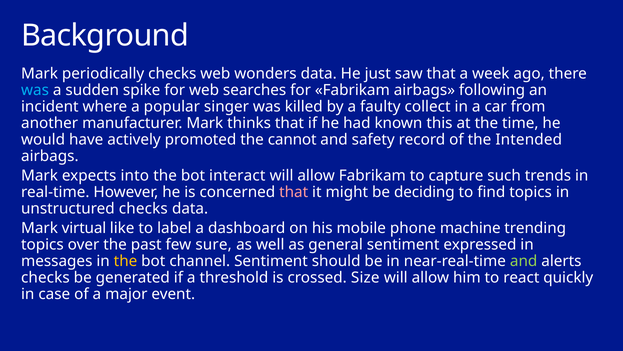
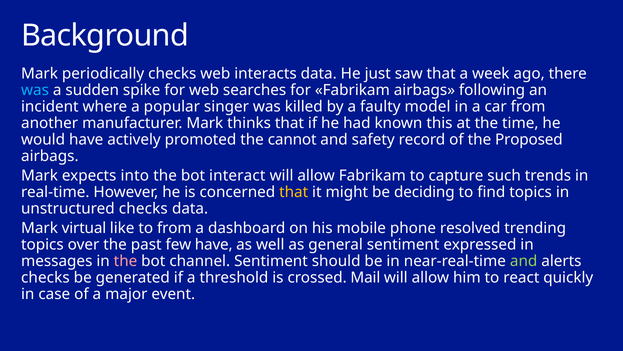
wonders: wonders -> interacts (266, 73)
collect: collect -> model (428, 106)
Intended: Intended -> Proposed (529, 139)
that colour: pink -> yellow (294, 192)
to label: label -> from (174, 228)
machine: machine -> resolved (470, 228)
few sure: sure -> have (214, 244)
the colour: yellow -> pink (126, 261)
Size: Size -> Mail (365, 277)
